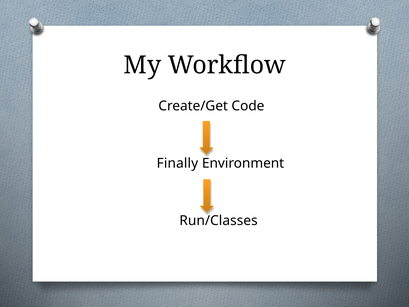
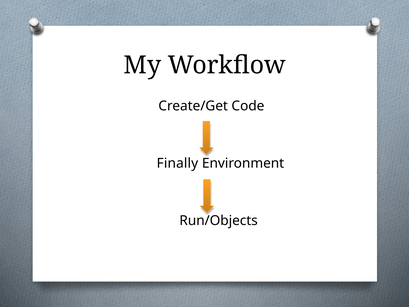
Run/Classes: Run/Classes -> Run/Objects (219, 220)
